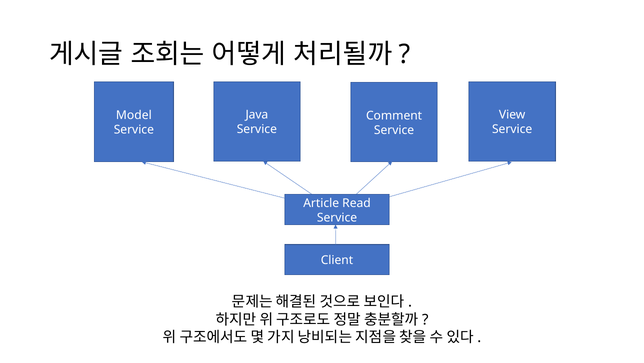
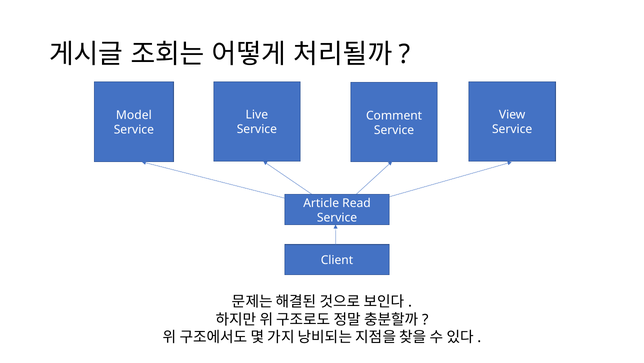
Java: Java -> Live (257, 115)
